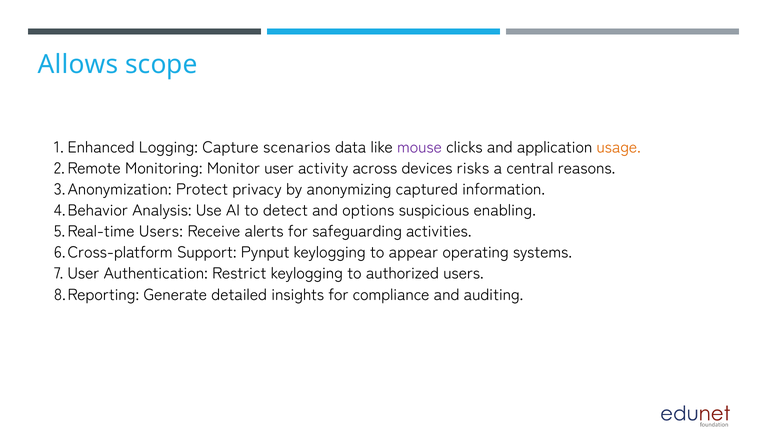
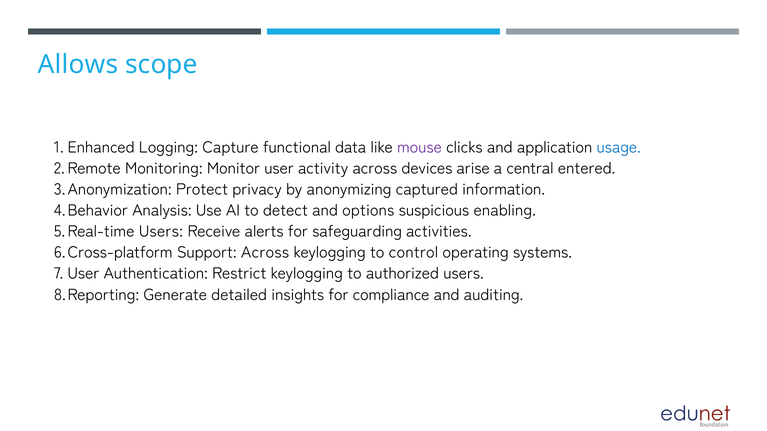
scenarios: scenarios -> functional (297, 147)
usage colour: orange -> blue (619, 147)
risks: risks -> arise (473, 169)
reasons: reasons -> entered (587, 169)
Support Pynput: Pynput -> Across (265, 253)
appear: appear -> control (413, 253)
